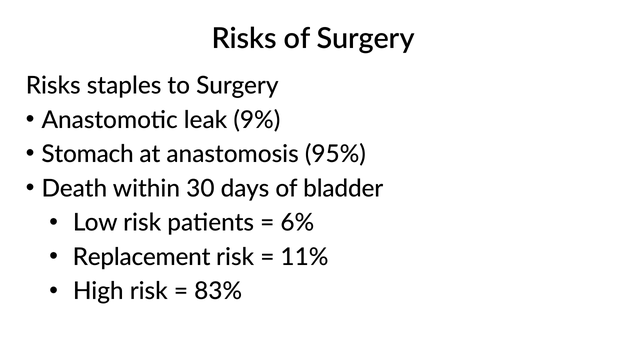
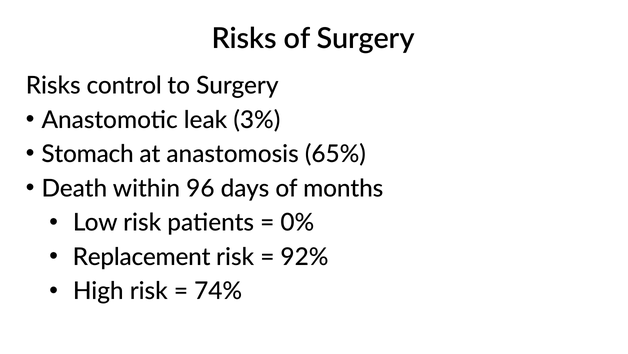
staples: staples -> control (124, 85)
9%: 9% -> 3% (257, 120)
95%: 95% -> 65% (335, 154)
30: 30 -> 96 (200, 188)
bladder: bladder -> months (343, 188)
6%: 6% -> 0% (297, 222)
11%: 11% -> 92% (304, 257)
83%: 83% -> 74% (218, 291)
